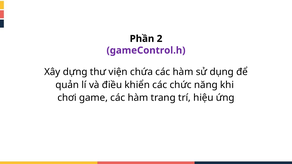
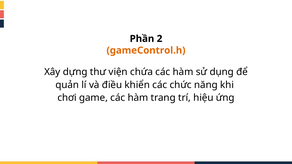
gameControl.h colour: purple -> orange (146, 50)
